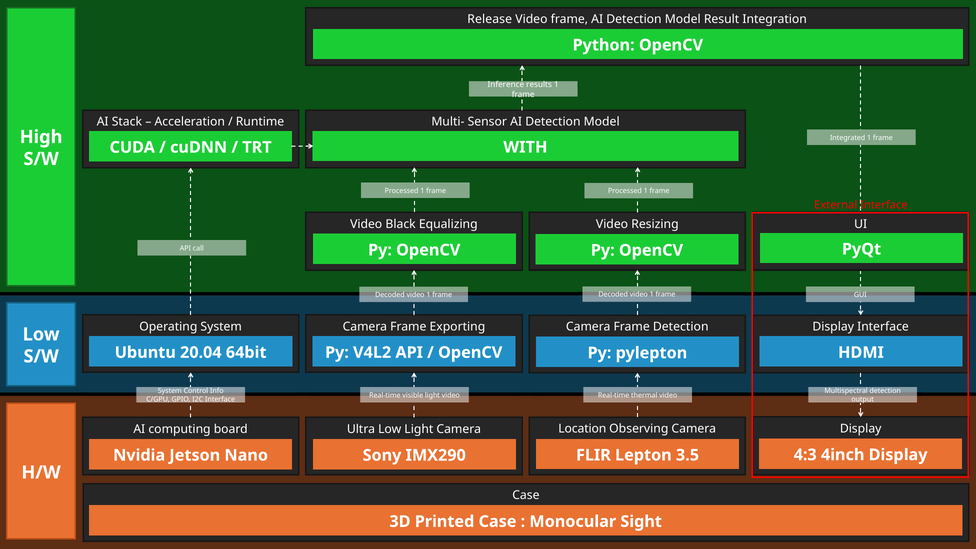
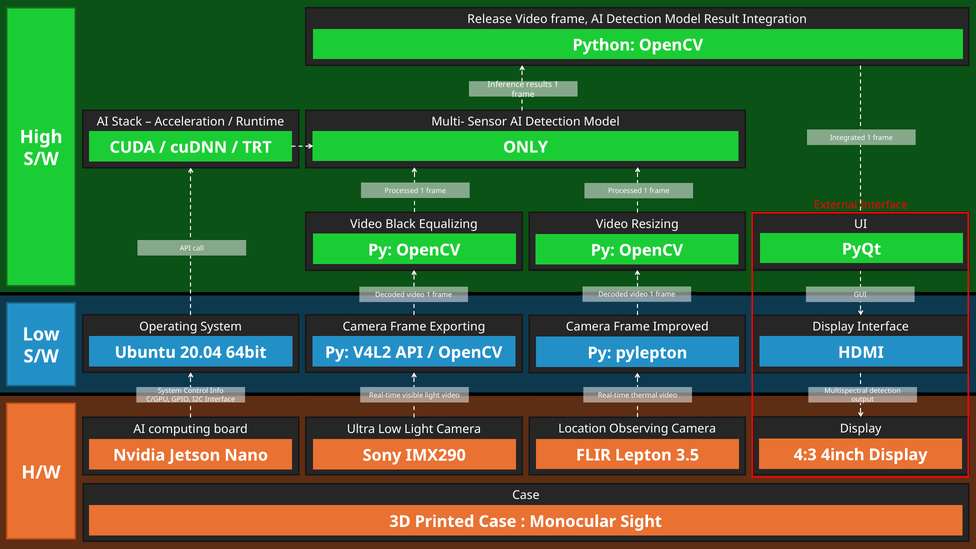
WITH: WITH -> ONLY (526, 147)
Frame Detection: Detection -> Improved (681, 327)
